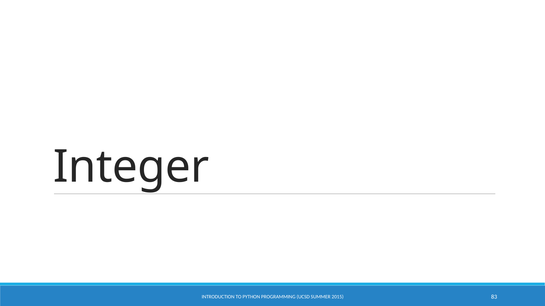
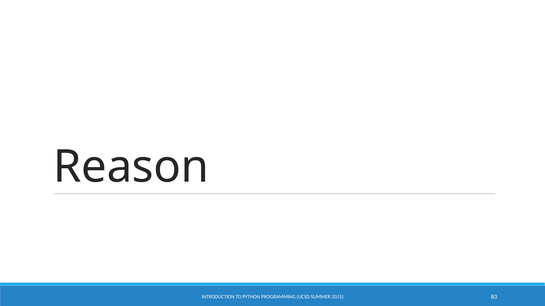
Integer: Integer -> Reason (131, 167)
